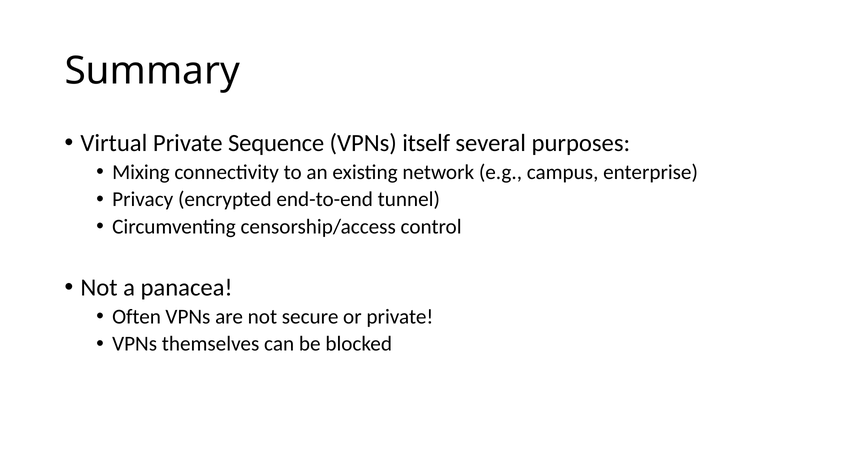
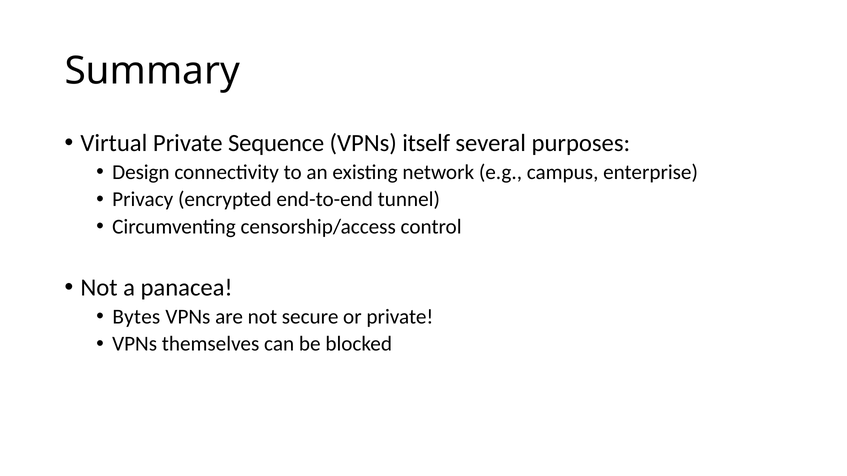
Mixing: Mixing -> Design (141, 172)
Often: Often -> Bytes (136, 317)
